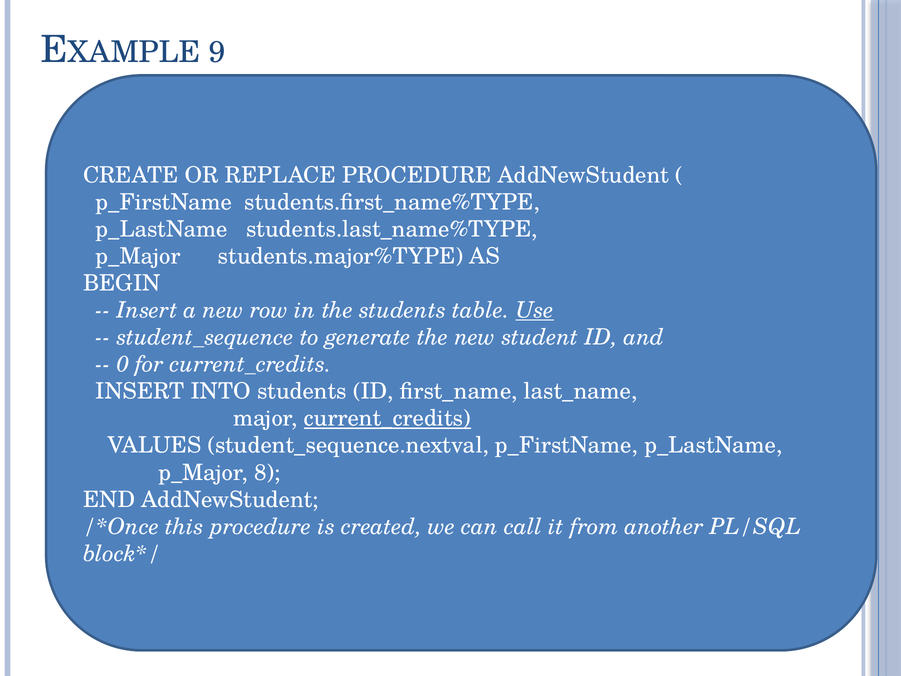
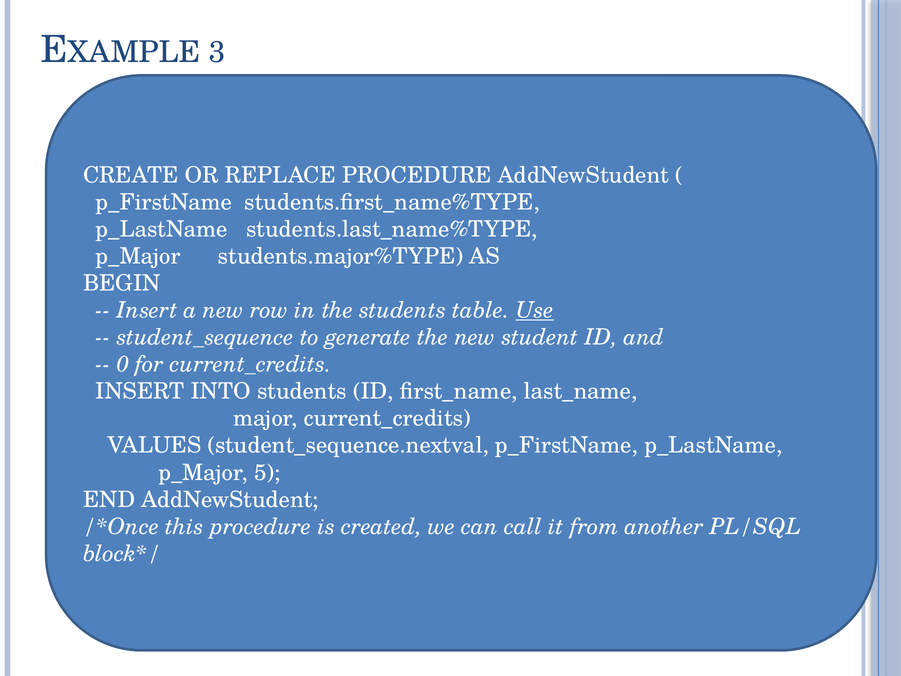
9: 9 -> 3 (217, 53)
current_credits underline: present -> none (387, 418)
8: 8 -> 5 (267, 472)
